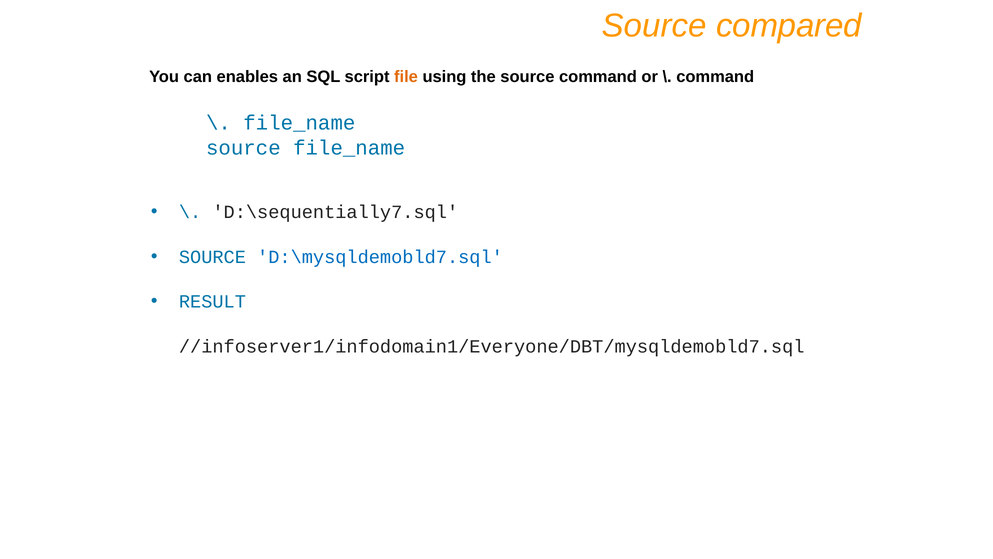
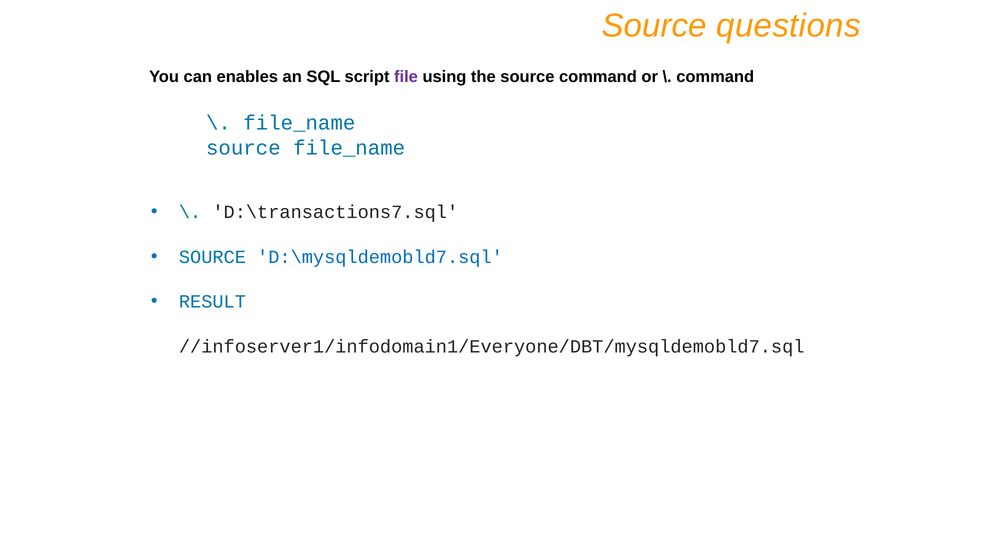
compared: compared -> questions (789, 26)
file colour: orange -> purple (406, 77)
D:\sequentially7.sql: D:\sequentially7.sql -> D:\transactions7.sql (335, 212)
